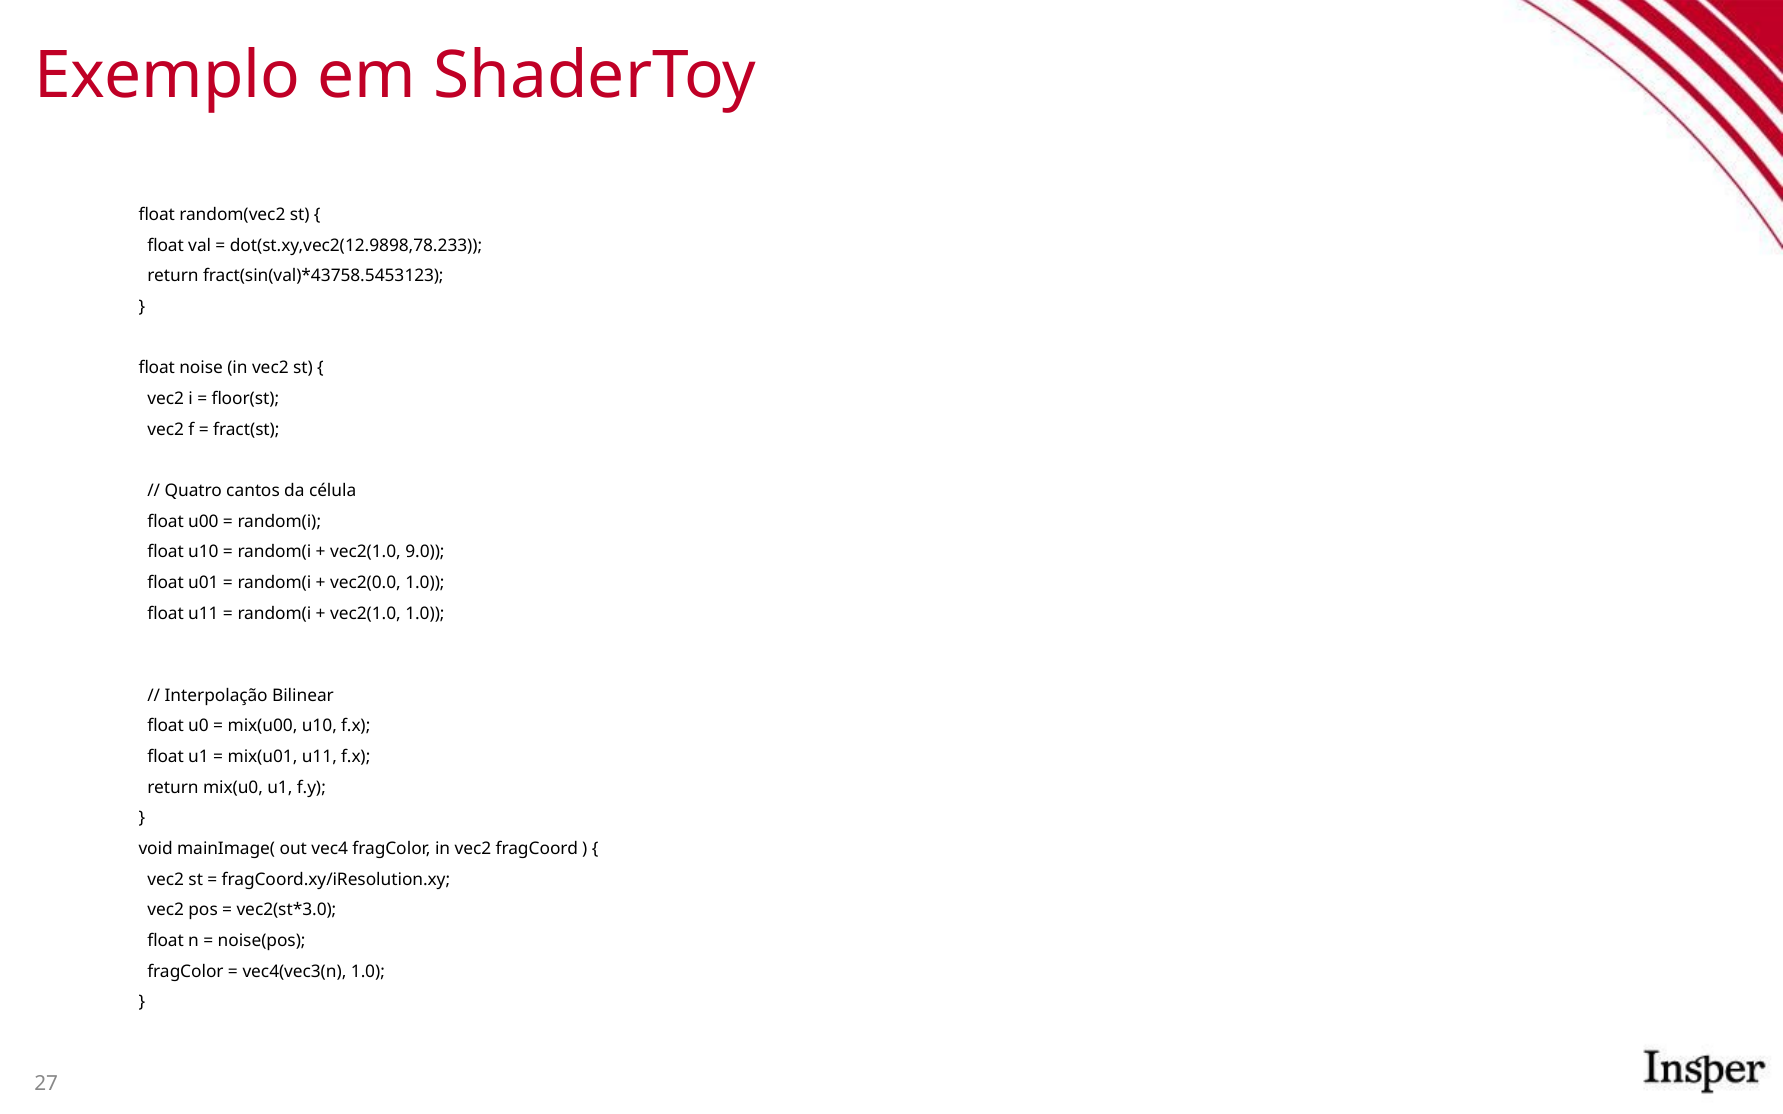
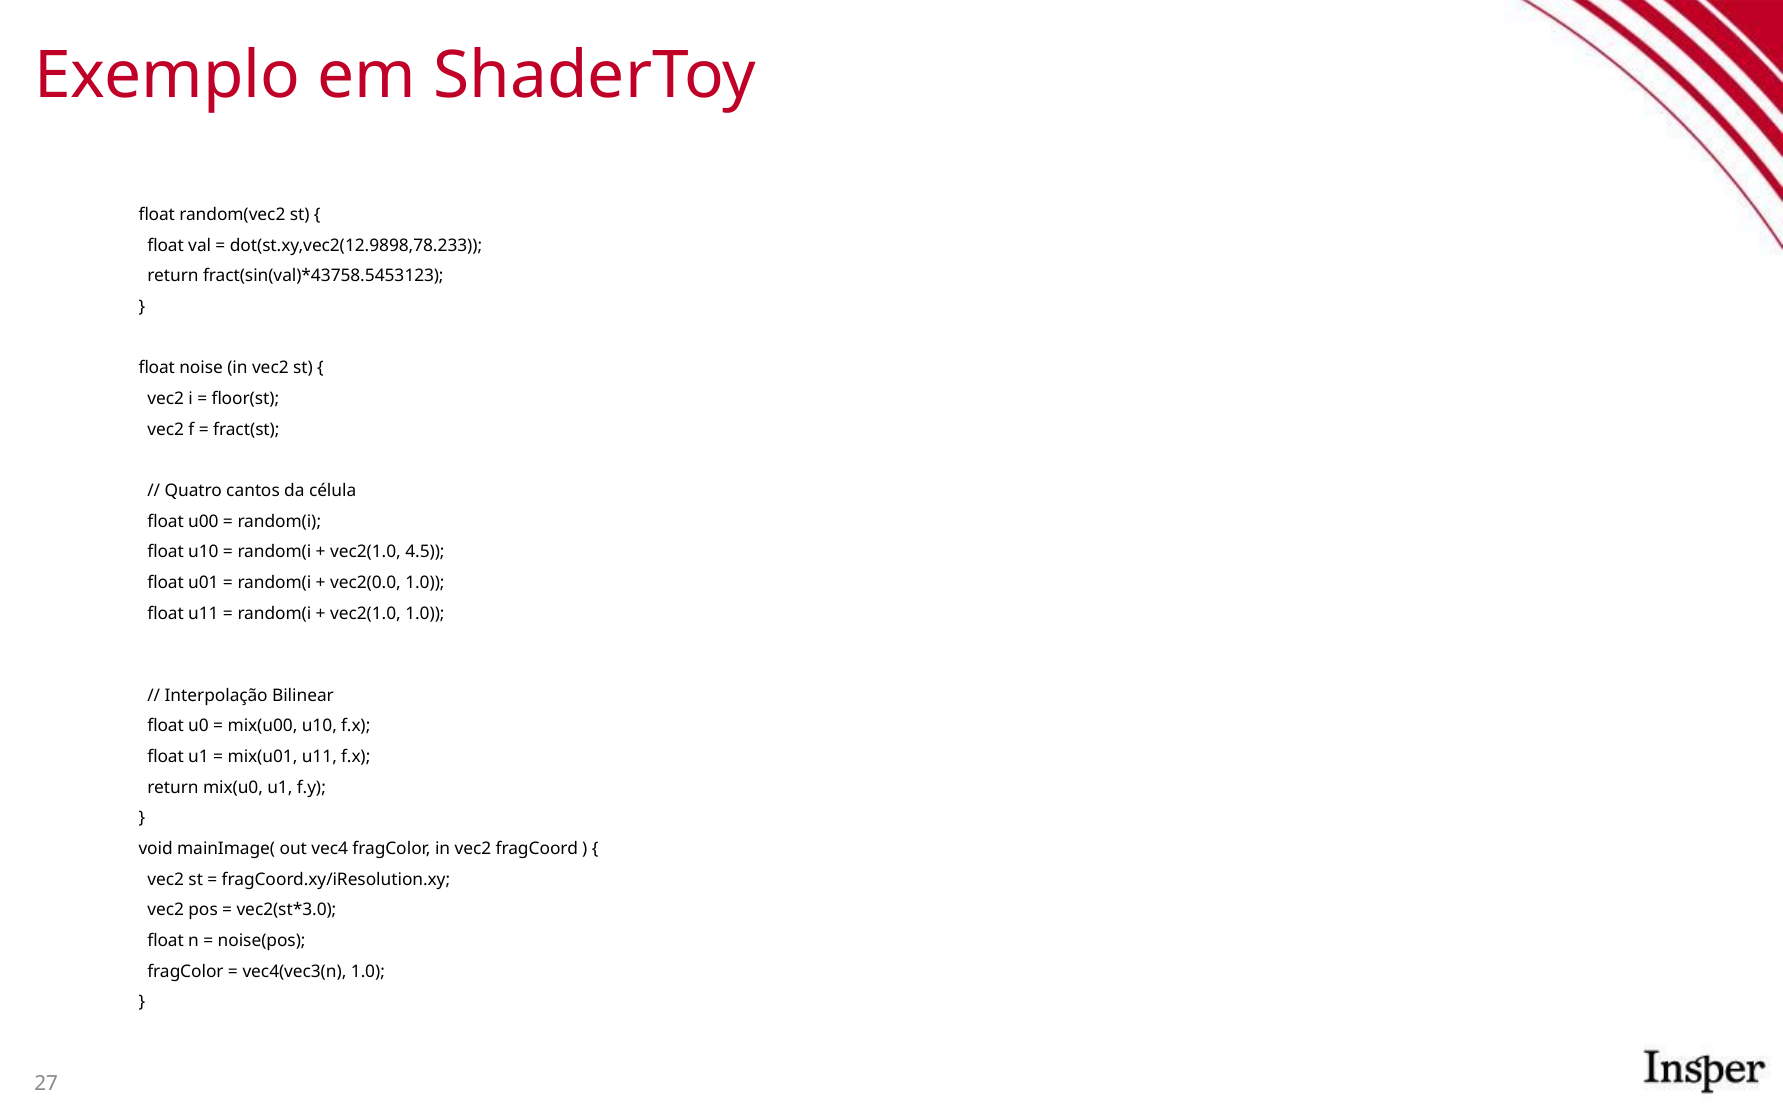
9.0: 9.0 -> 4.5 (425, 552)
